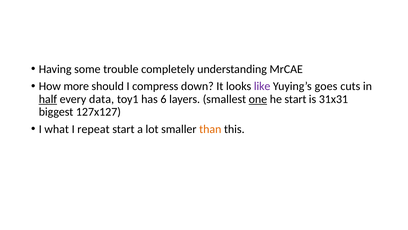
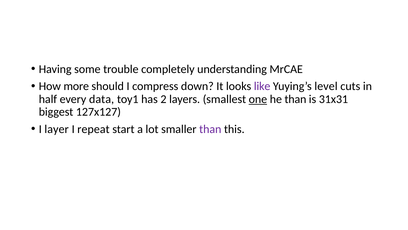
goes: goes -> level (326, 86)
half underline: present -> none (48, 99)
6: 6 -> 2 (163, 99)
he start: start -> than (295, 99)
what: what -> layer (57, 129)
than colour: orange -> purple (210, 129)
